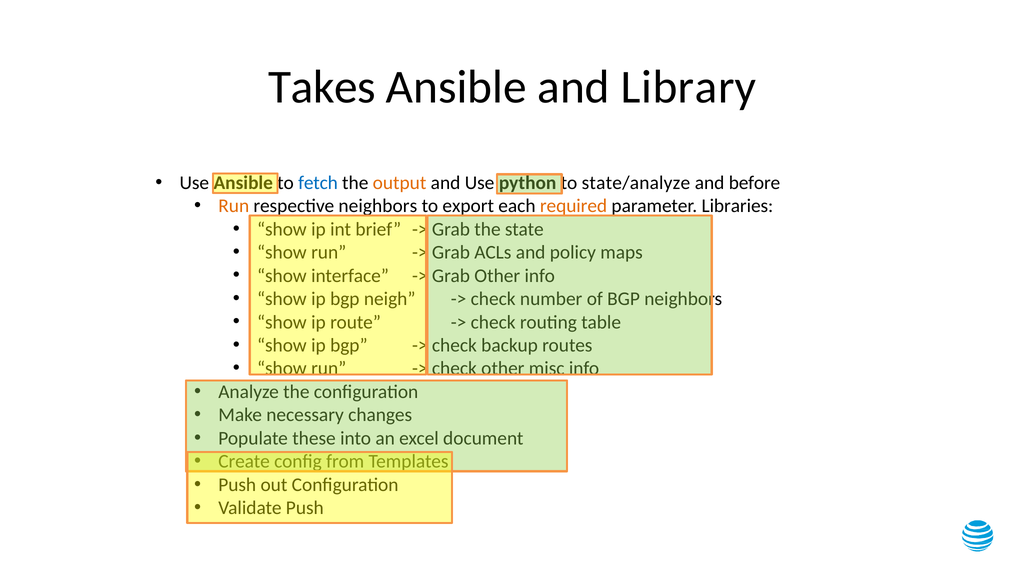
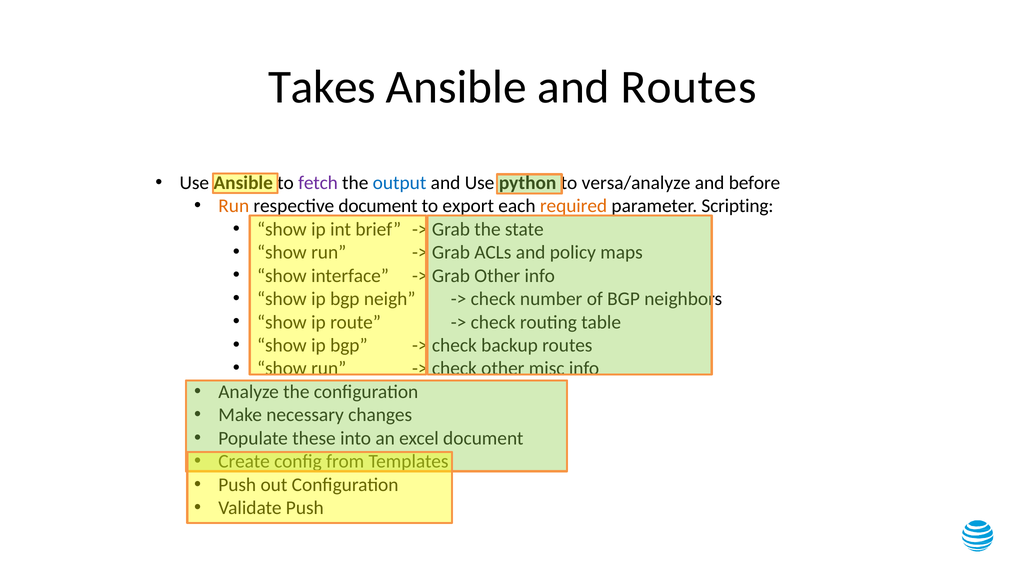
and Library: Library -> Routes (689, 87)
fetch colour: blue -> purple (318, 183)
output colour: orange -> blue (400, 183)
state/analyze: state/analyze -> versa/analyze (636, 183)
respective neighbors: neighbors -> document (378, 206)
Libraries: Libraries -> Scripting (737, 206)
